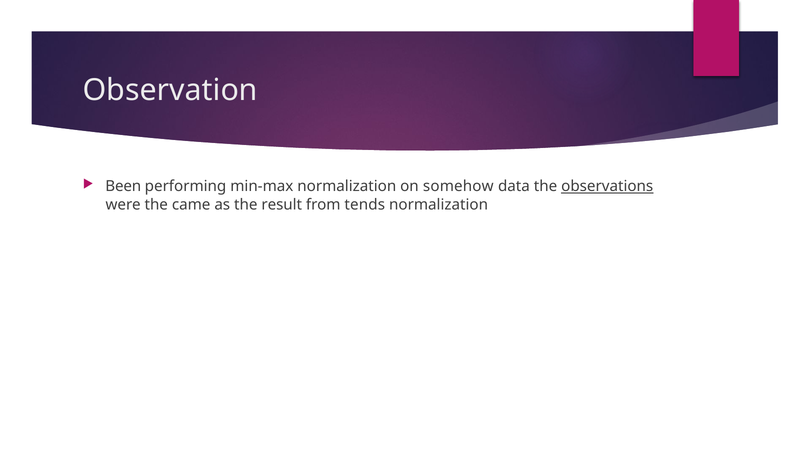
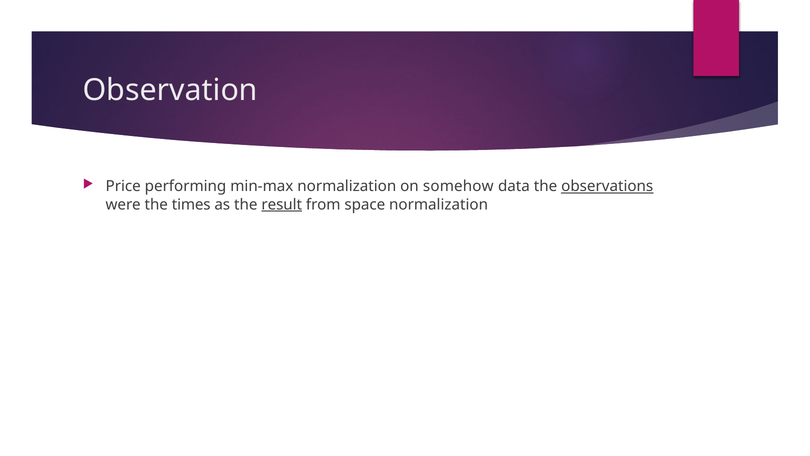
Been: Been -> Price (123, 186)
came: came -> times (191, 204)
result underline: none -> present (282, 204)
tends: tends -> space (365, 204)
